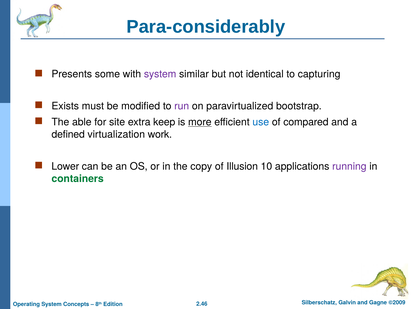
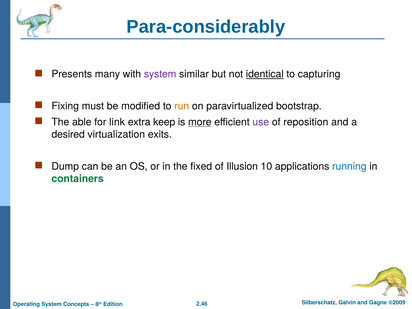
some: some -> many (107, 74)
identical underline: none -> present (265, 74)
Exists: Exists -> Fixing (65, 106)
run colour: purple -> orange (182, 106)
site: site -> link (117, 122)
use colour: blue -> purple (261, 122)
compared: compared -> reposition (306, 122)
defined: defined -> desired (68, 134)
work: work -> exits (160, 134)
Lower: Lower -> Dump (65, 166)
copy: copy -> fixed (201, 166)
running colour: purple -> blue (349, 166)
